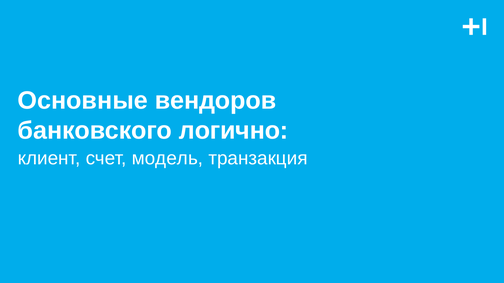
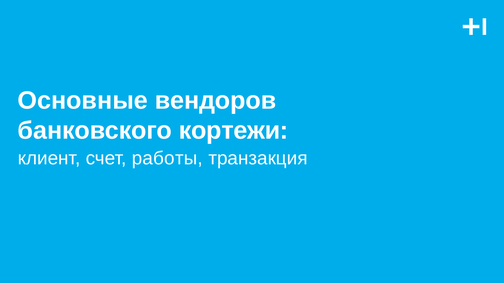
логично: логично -> кортежи (234, 131)
модель: модель -> работы (167, 158)
